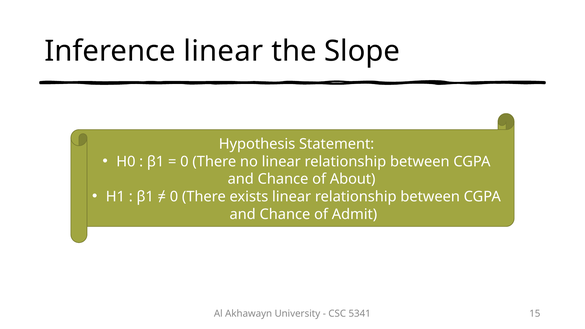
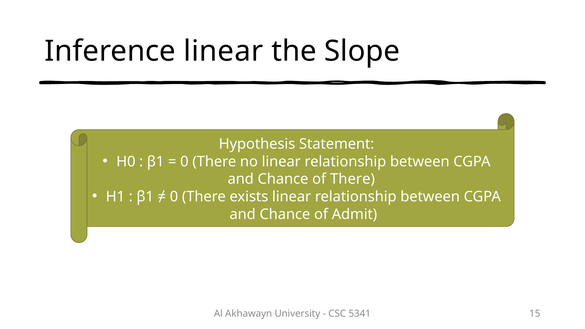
of About: About -> There (353, 179)
